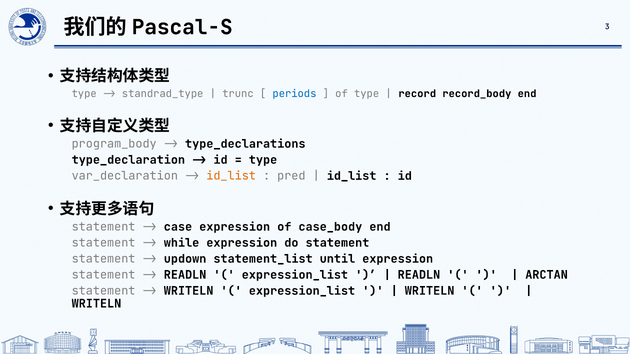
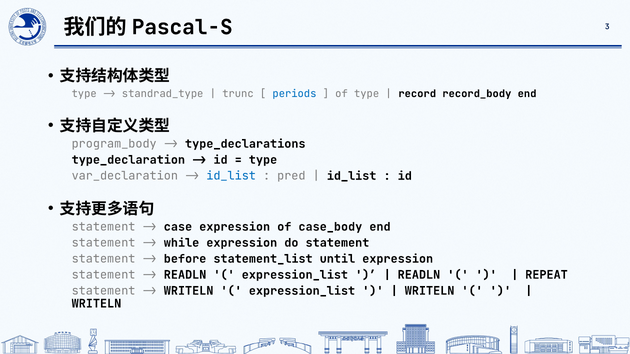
id_list colour: orange -> blue (231, 176)
updown: updown -> before (185, 259)
ARCTAN: ARCTAN -> REPEAT (547, 275)
